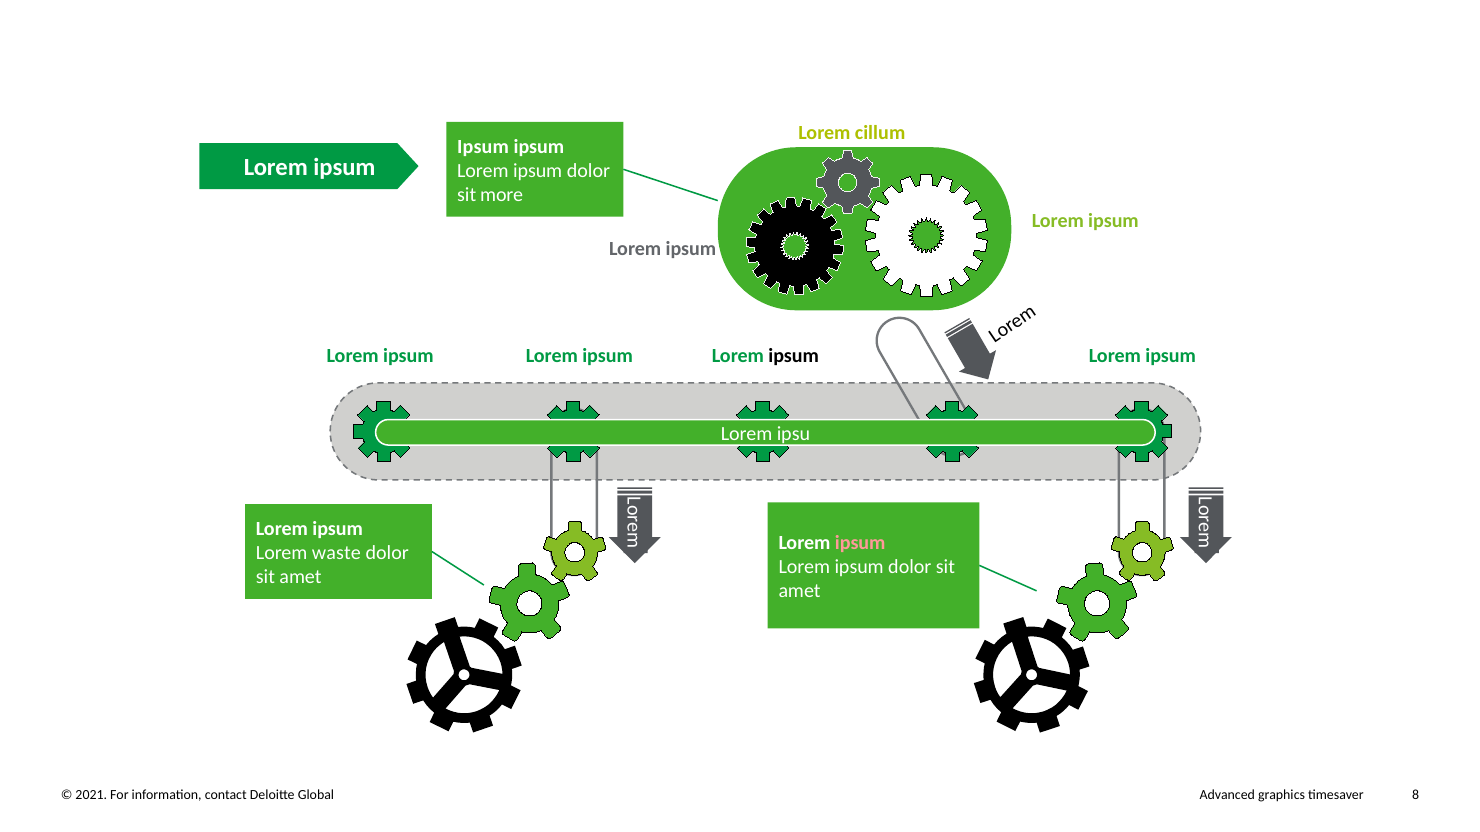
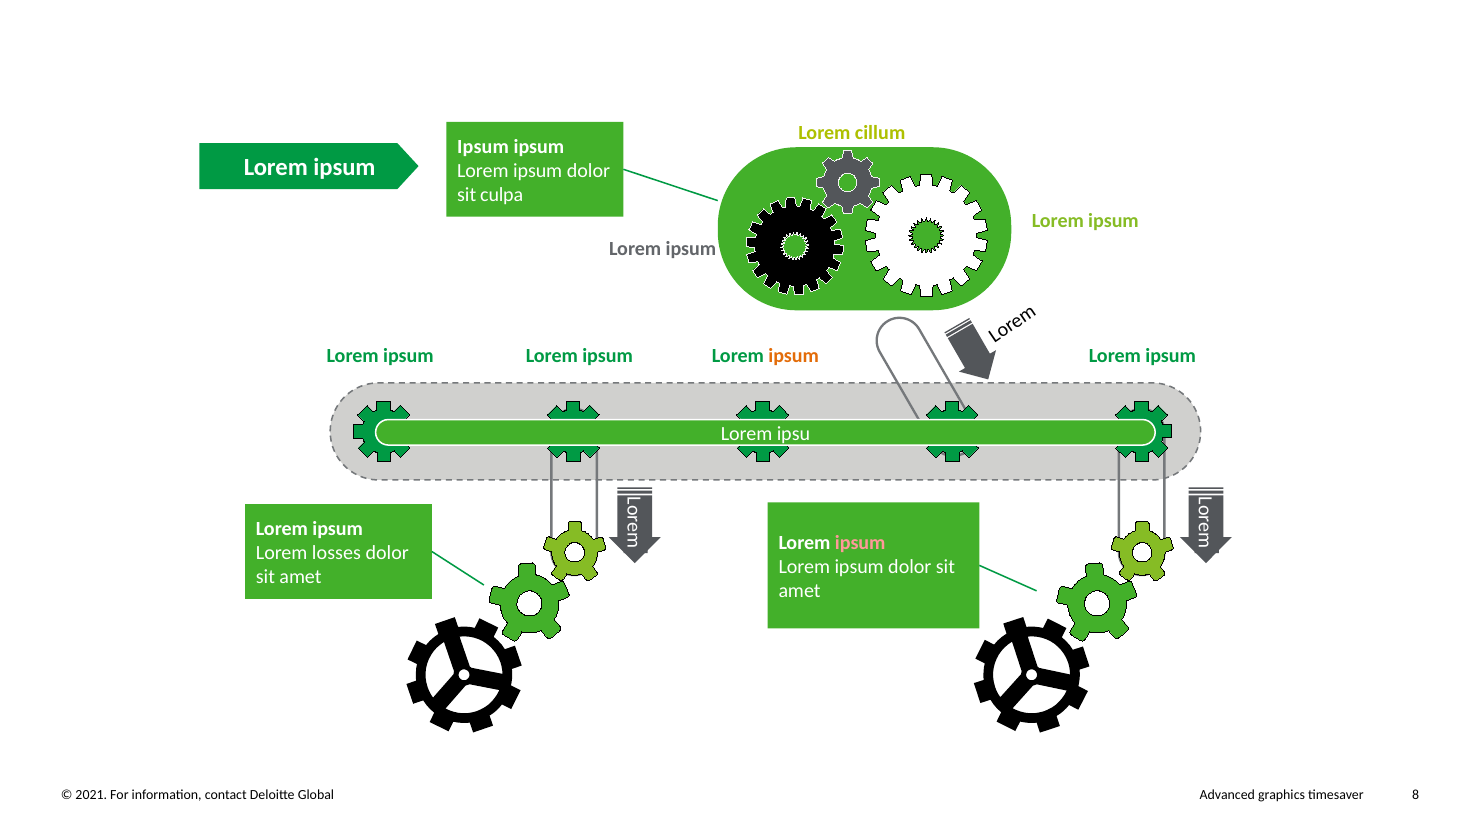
more: more -> culpa (502, 195)
ipsum colour: black -> orange (794, 356)
waste: waste -> losses (337, 553)
